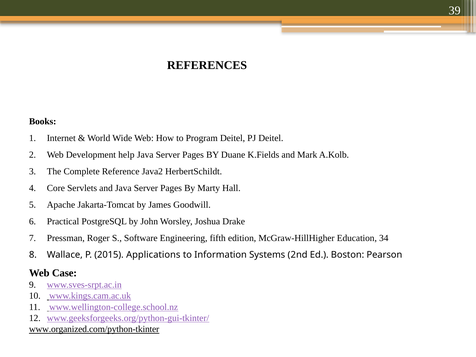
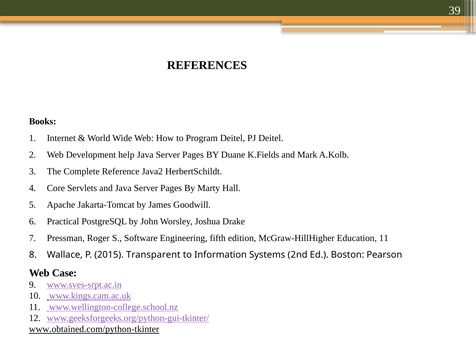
Education 34: 34 -> 11 (384, 238)
Applications: Applications -> Transparent (153, 255)
www.organized.com/python-tkinter: www.organized.com/python-tkinter -> www.obtained.com/python-tkinter (94, 329)
